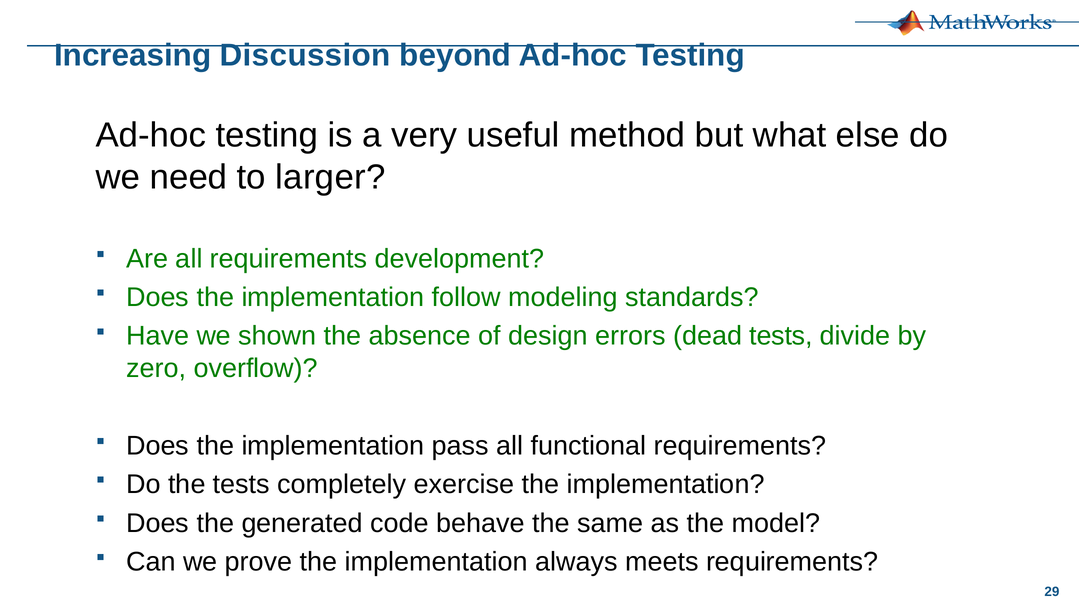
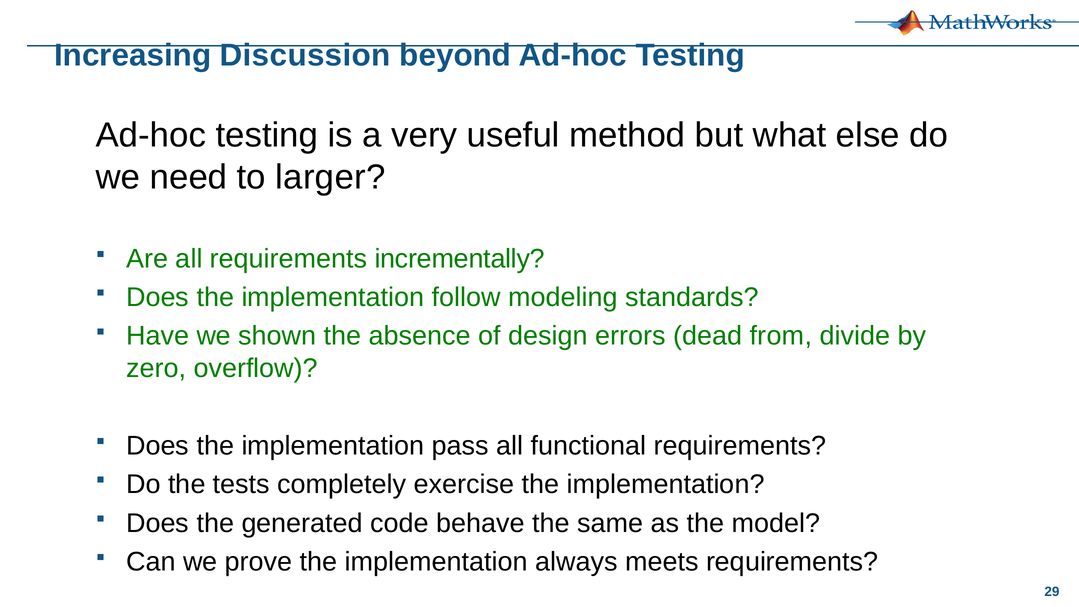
development: development -> incrementally (460, 259)
dead tests: tests -> from (781, 336)
